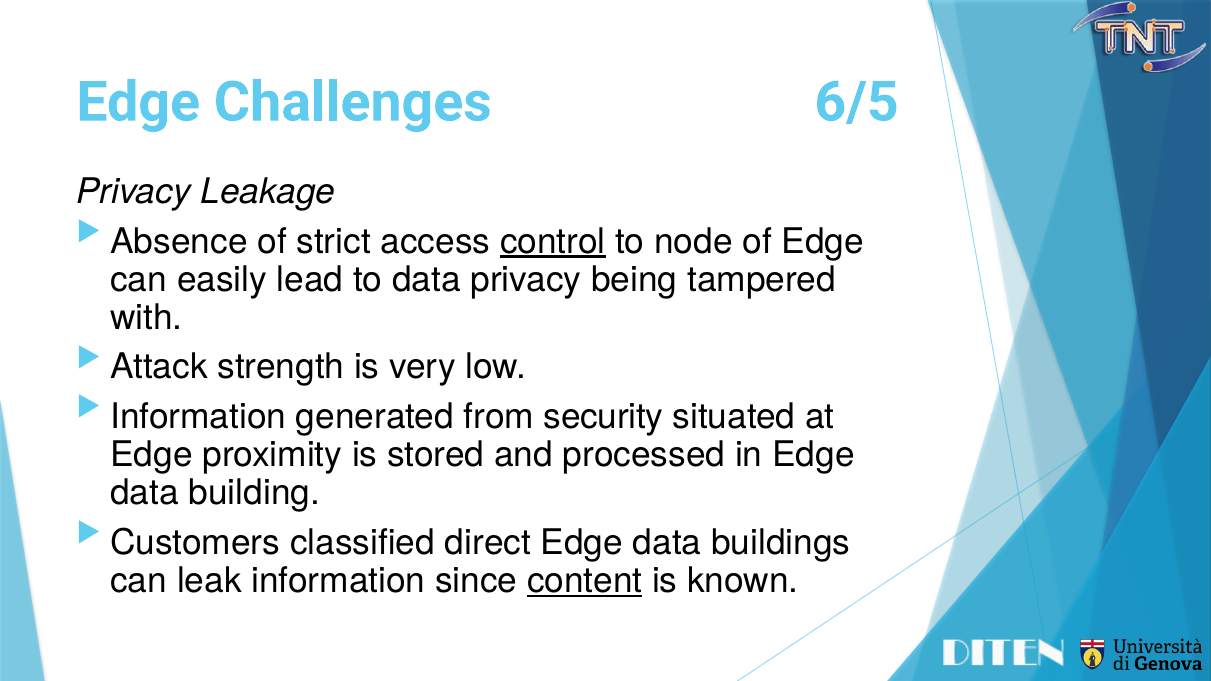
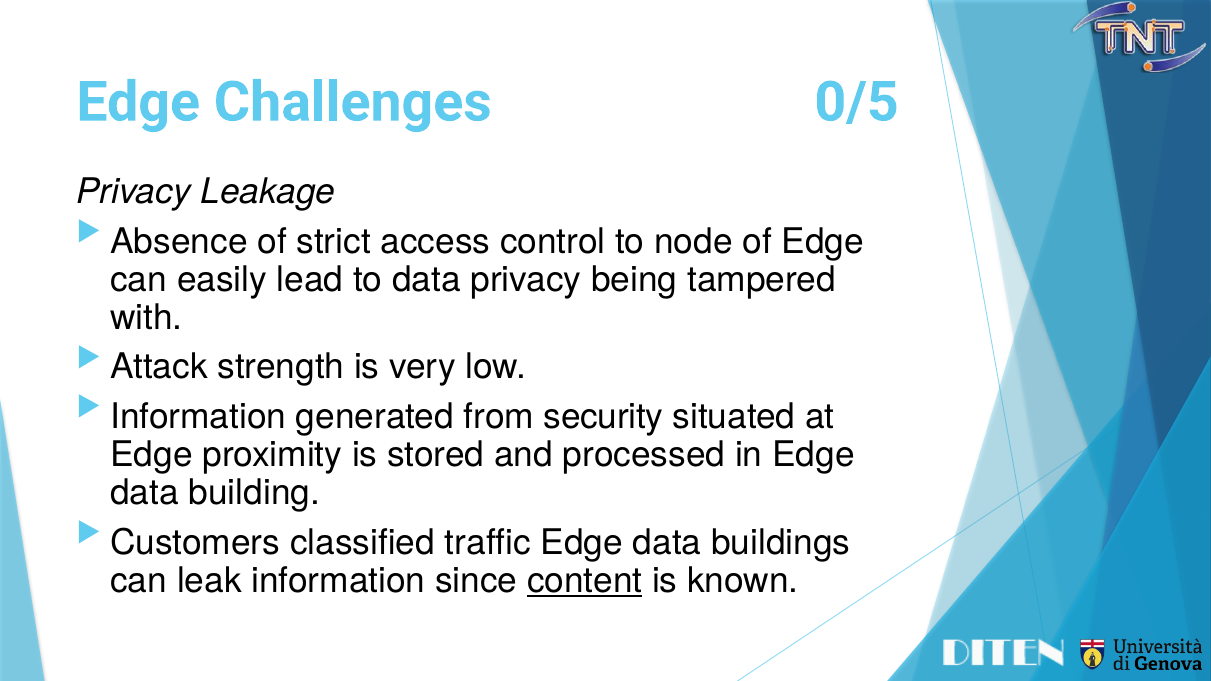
6/5: 6/5 -> 0/5 (857, 102)
control underline: present -> none (553, 241)
direct: direct -> traffic (488, 543)
